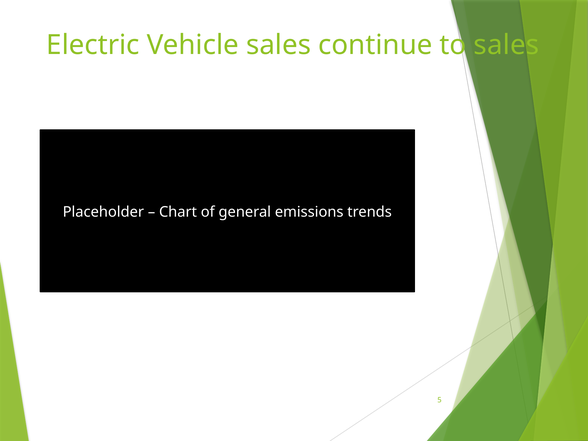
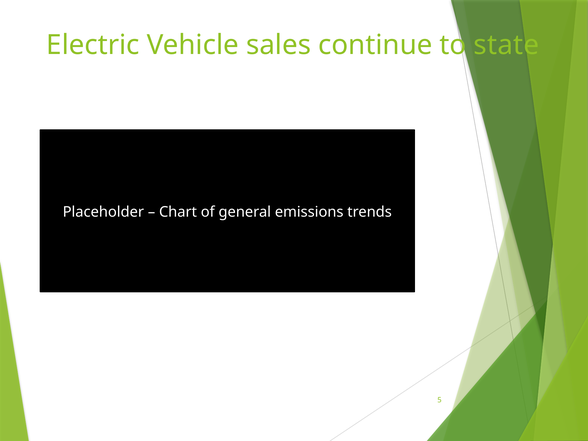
to sales: sales -> state (506, 45)
